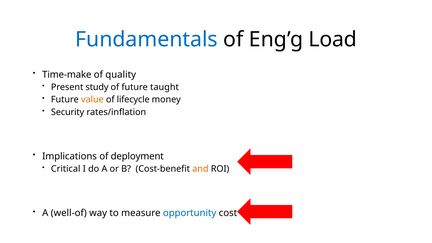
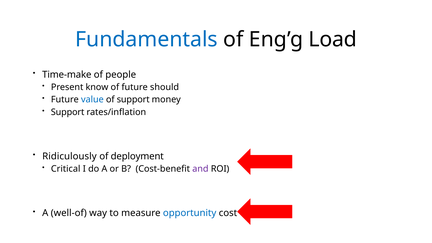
quality: quality -> people (121, 75)
study: study -> know (97, 87)
taught: taught -> should (165, 87)
value colour: orange -> blue (92, 100)
of lifecycle: lifecycle -> support (133, 100)
Security: Security -> Support (68, 112)
Implications: Implications -> Ridiculously (69, 156)
and colour: orange -> purple (200, 169)
